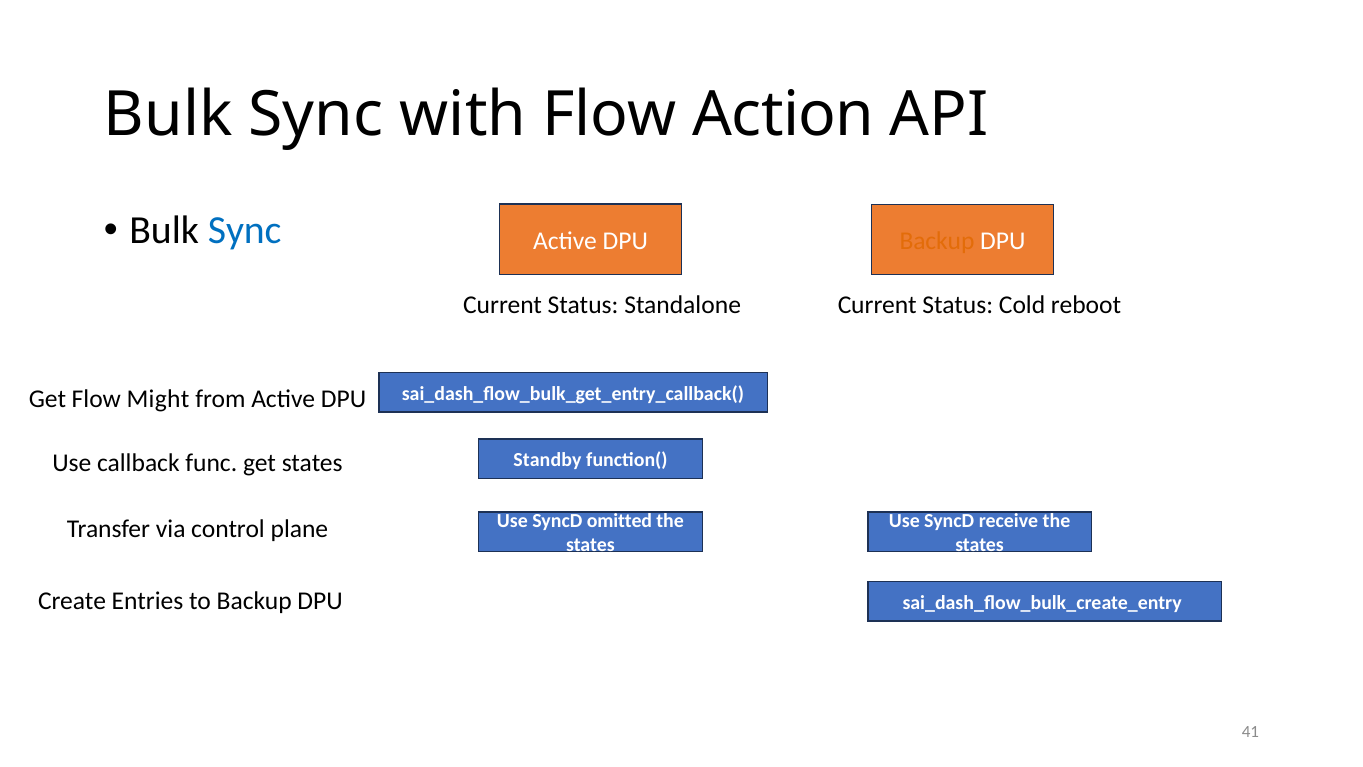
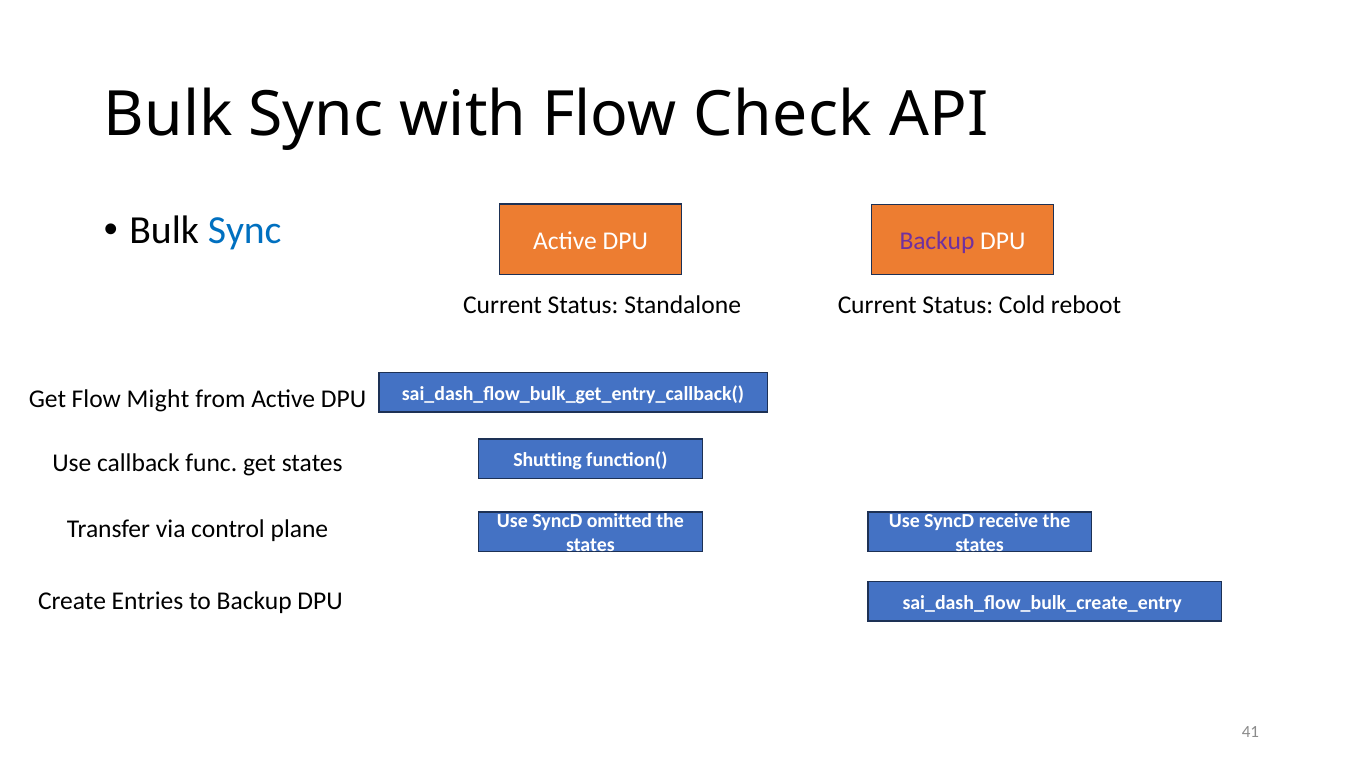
Action: Action -> Check (783, 114)
Backup colour: orange -> purple (937, 241)
Standby: Standby -> Shutting (548, 460)
